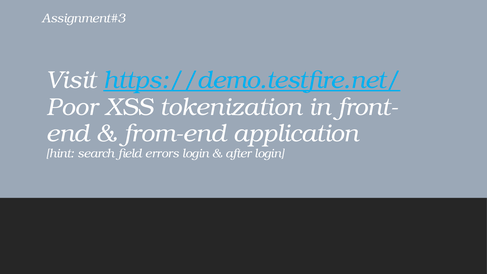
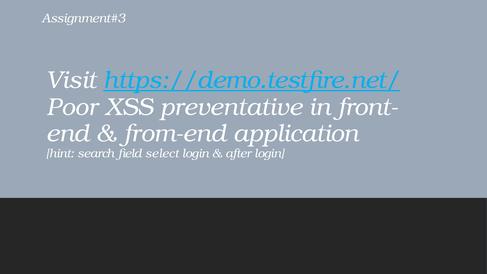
tokenization: tokenization -> preventative (231, 107)
errors: errors -> select (162, 153)
